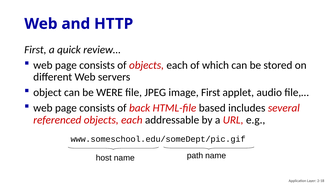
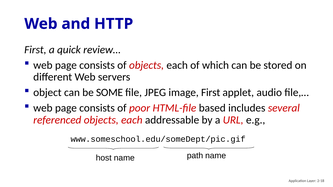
WERE: WERE -> SOME (110, 93)
back: back -> poor (140, 108)
